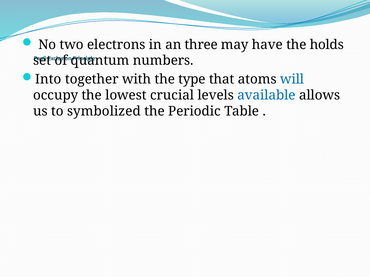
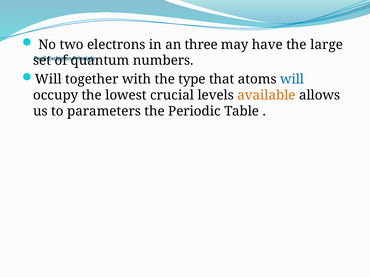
holds: holds -> large (327, 45)
Into: Into -> Will (48, 79)
available colour: blue -> orange (266, 95)
symbolized: symbolized -> parameters (104, 111)
